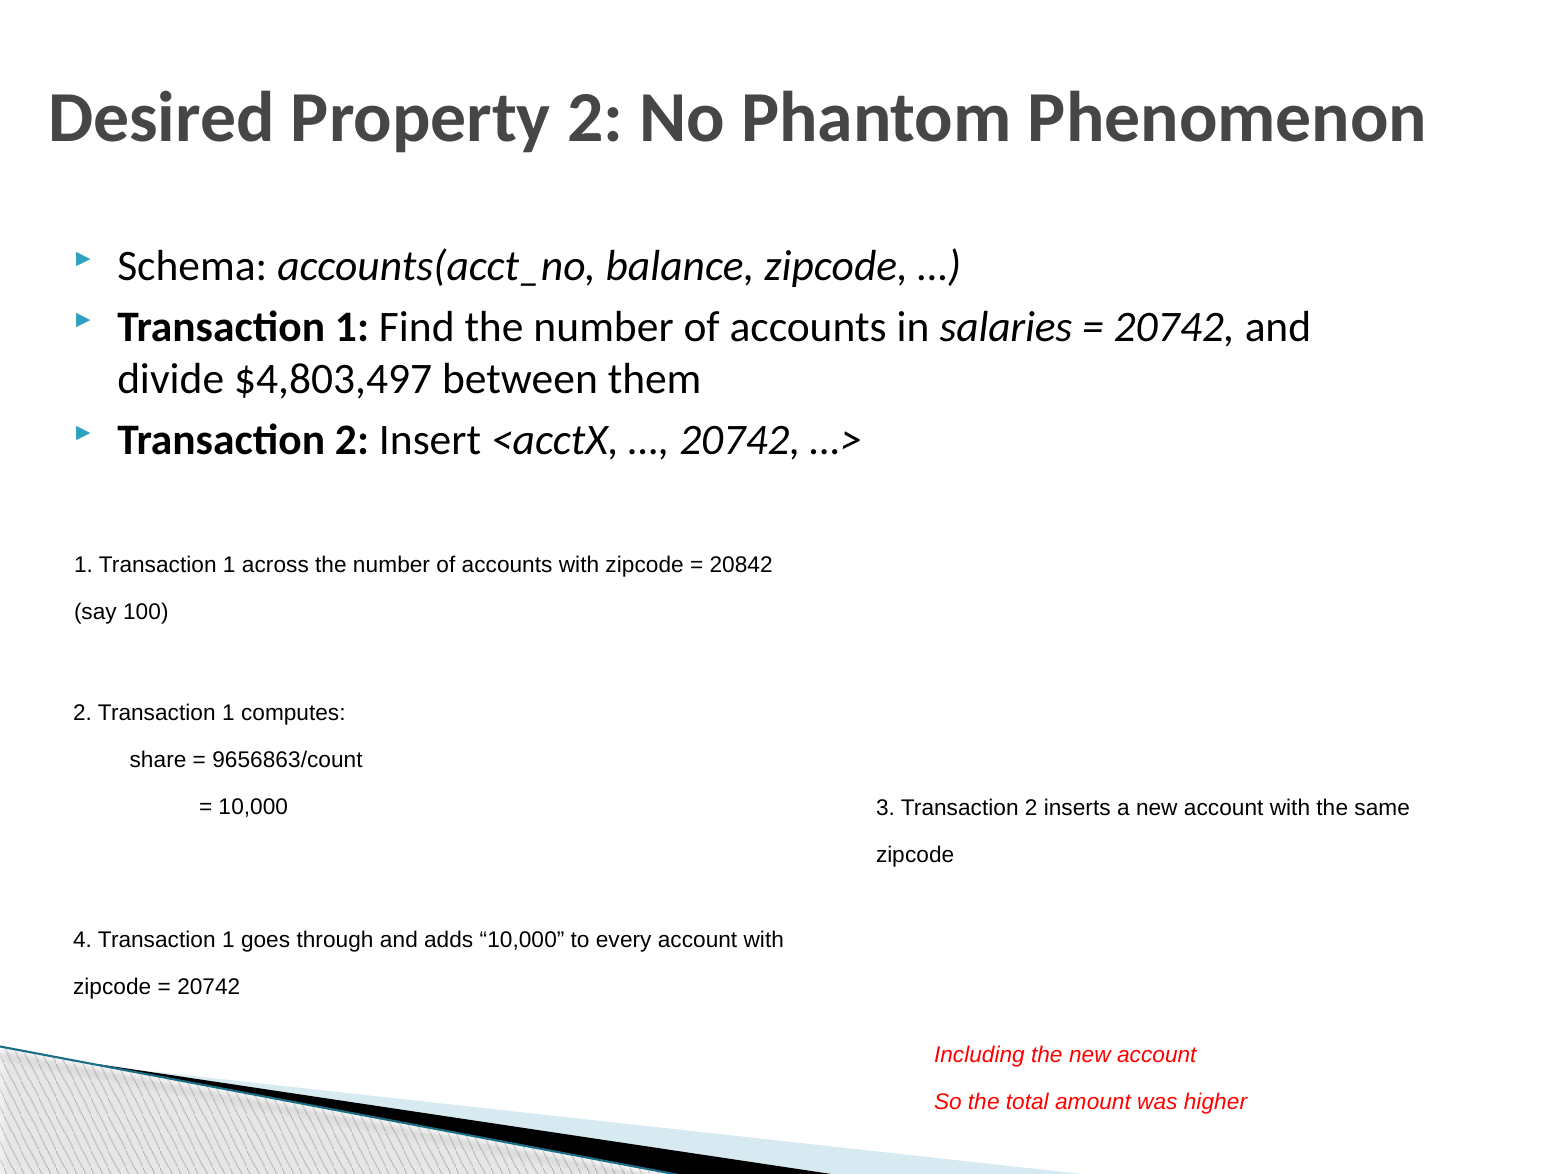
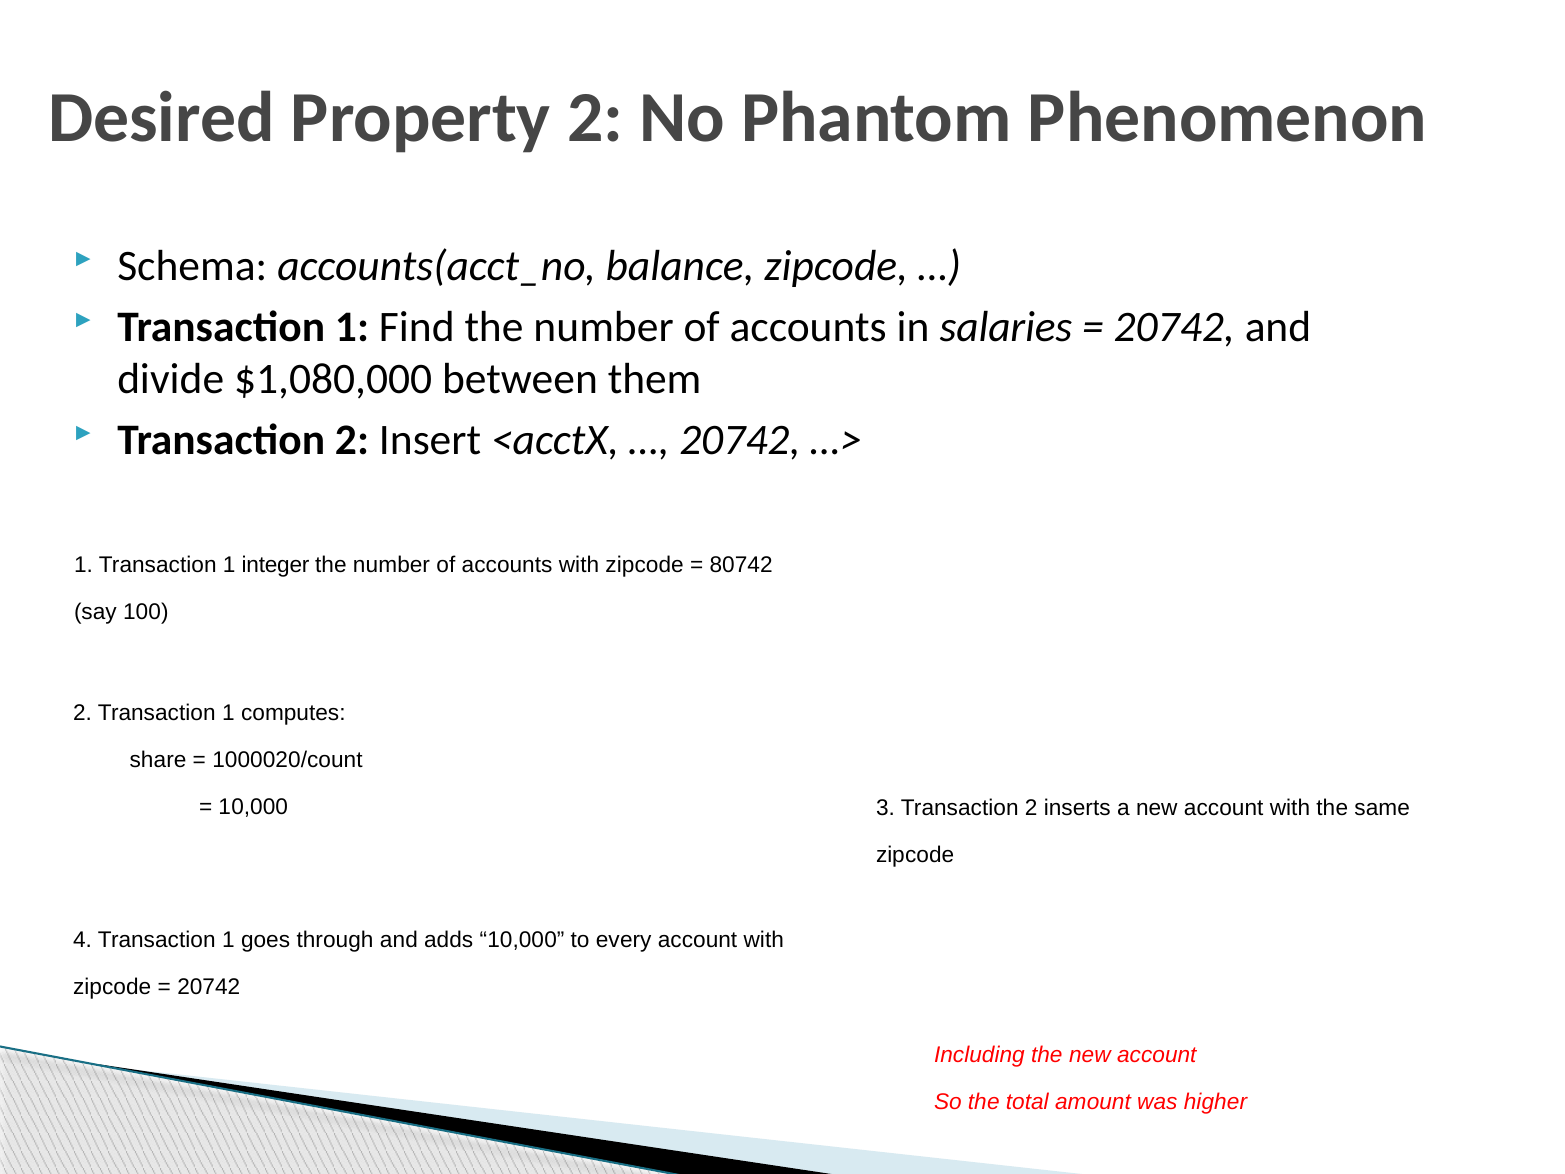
$4,803,497: $4,803,497 -> $1,080,000 (333, 379)
across: across -> integer (276, 565)
20842: 20842 -> 80742 (741, 565)
9656863/count: 9656863/count -> 1000020/count (287, 760)
